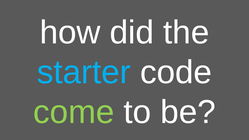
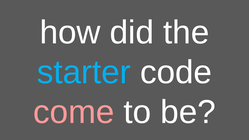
come colour: light green -> pink (74, 112)
